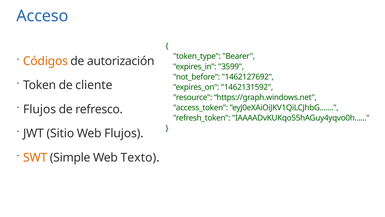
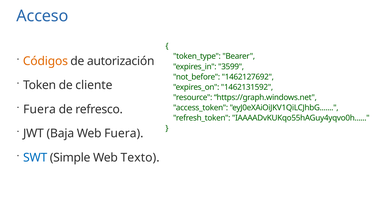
Flujos: Flujos -> Fuera (40, 109)
Sitio: Sitio -> Baja (60, 133)
Web Flujos: Flujos -> Fuera (124, 133)
SWT colour: orange -> blue (35, 157)
